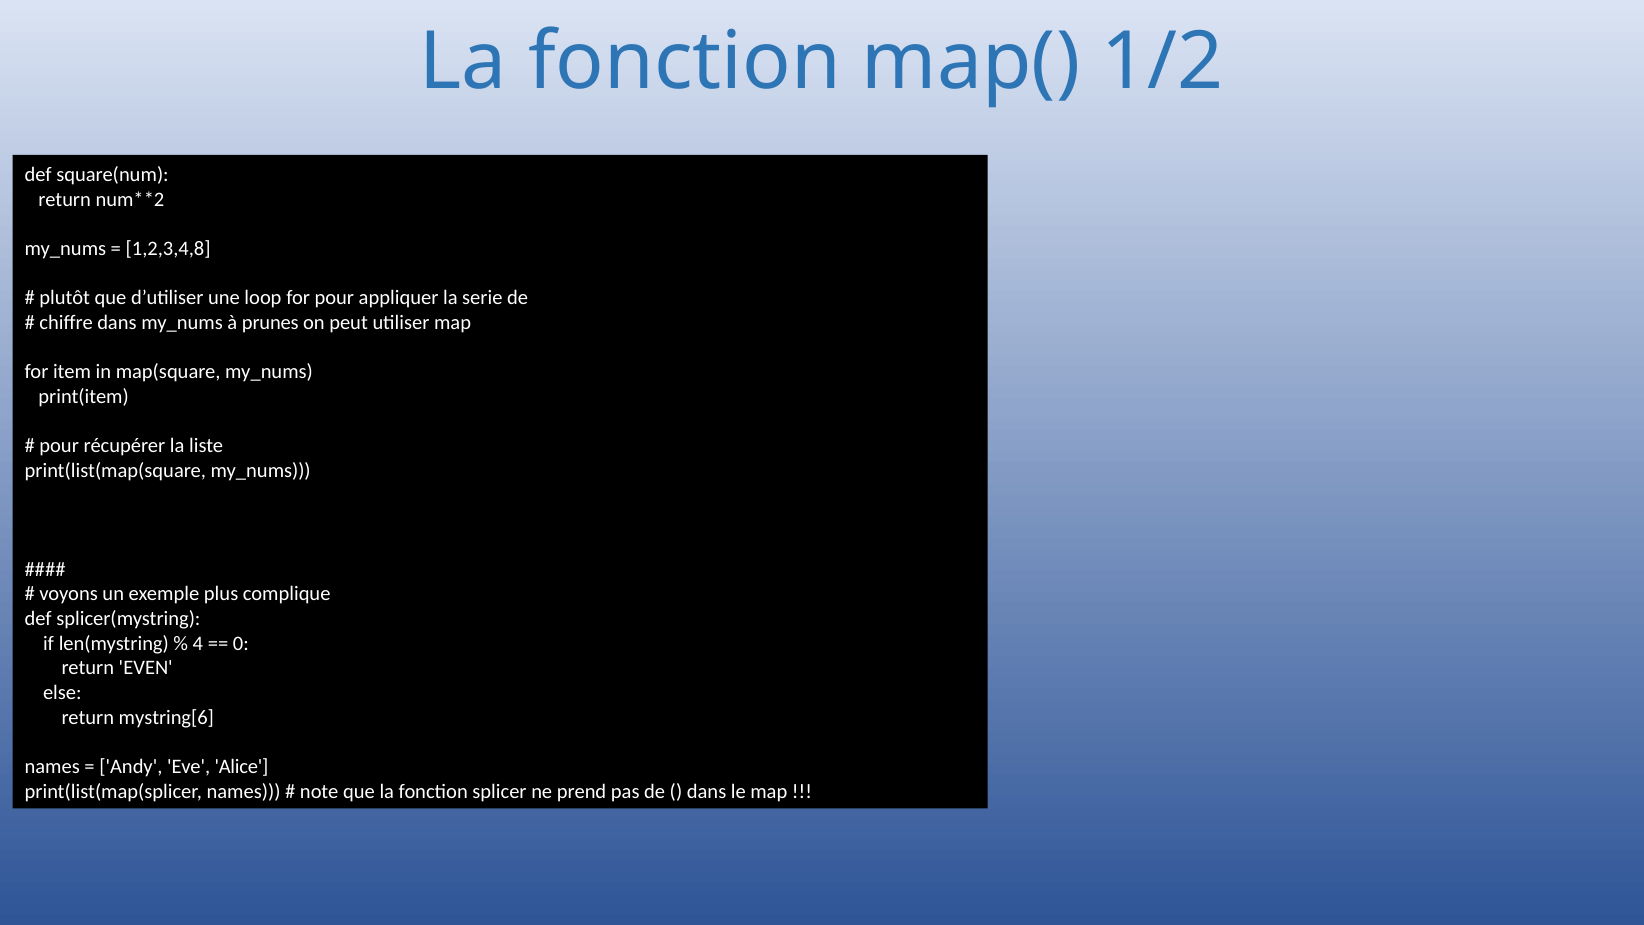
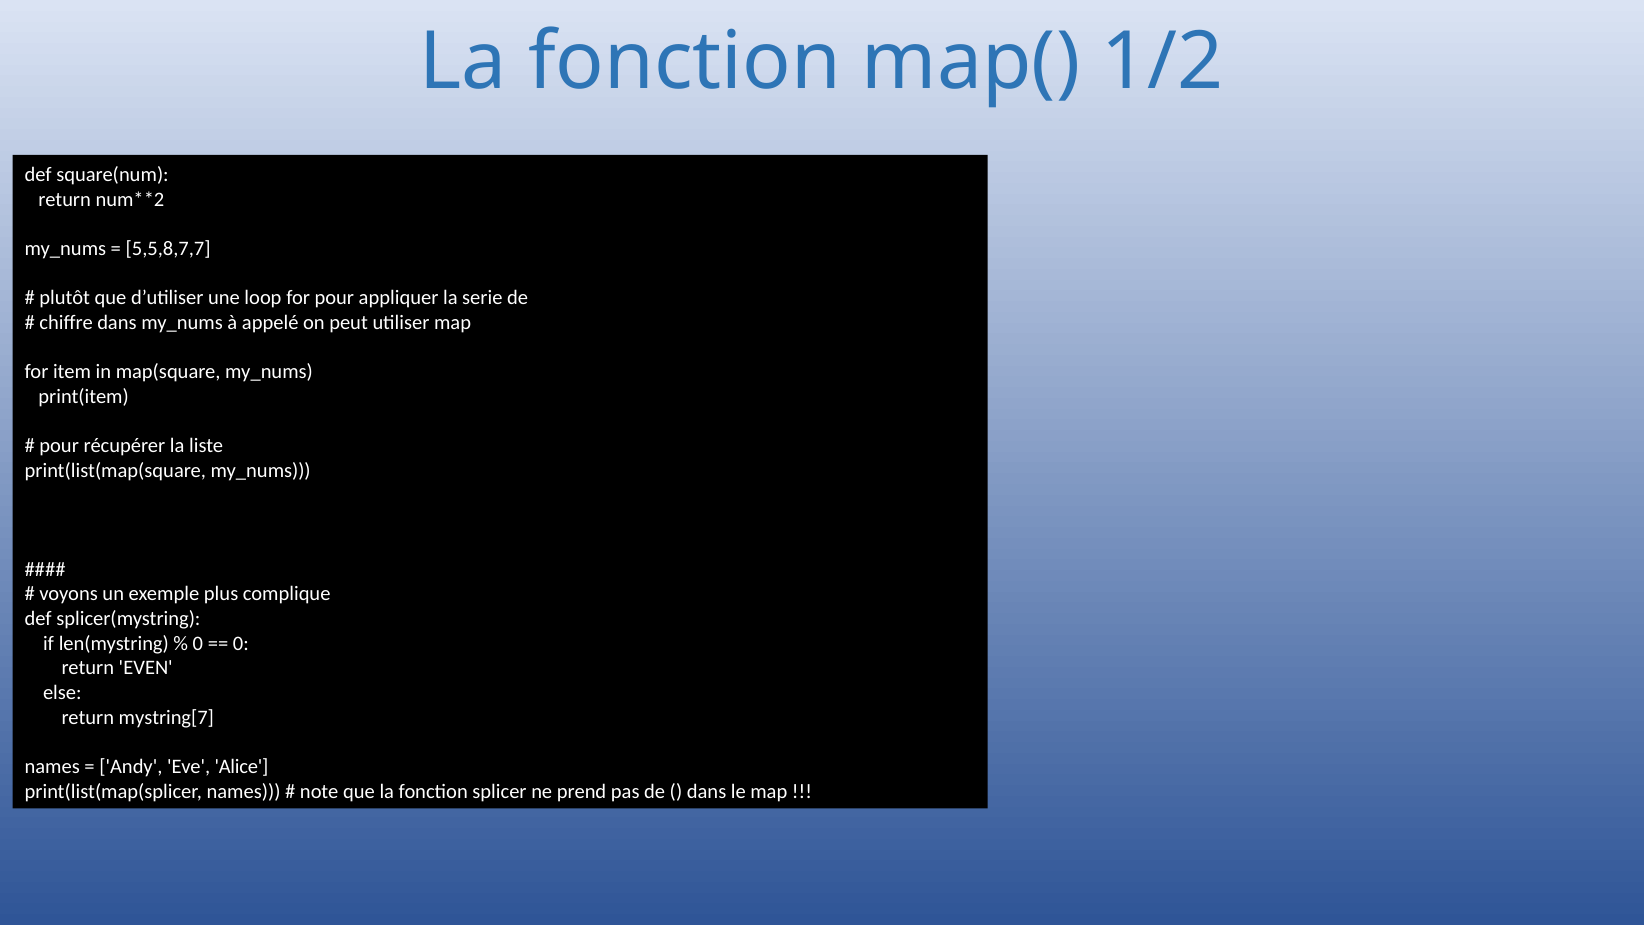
1,2,3,4,8: 1,2,3,4,8 -> 5,5,8,7,7 (168, 249)
prunes: prunes -> appelé (270, 323)
4: 4 -> 0 (198, 643)
mystring[6: mystring[6 -> mystring[7 (166, 717)
